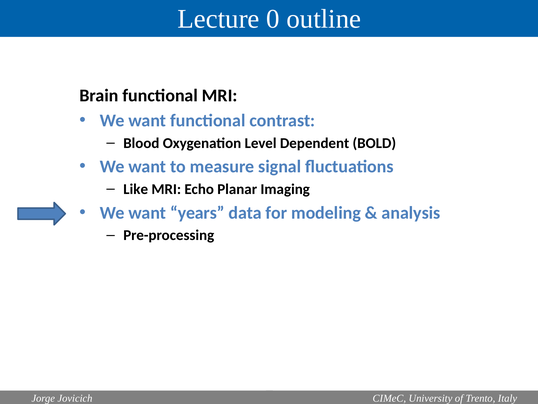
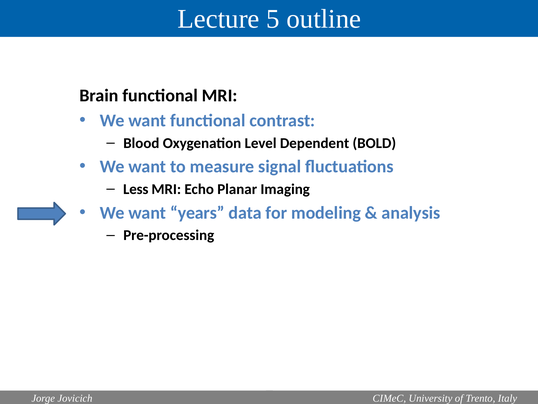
0: 0 -> 5 (273, 19)
Like: Like -> Less (136, 189)
